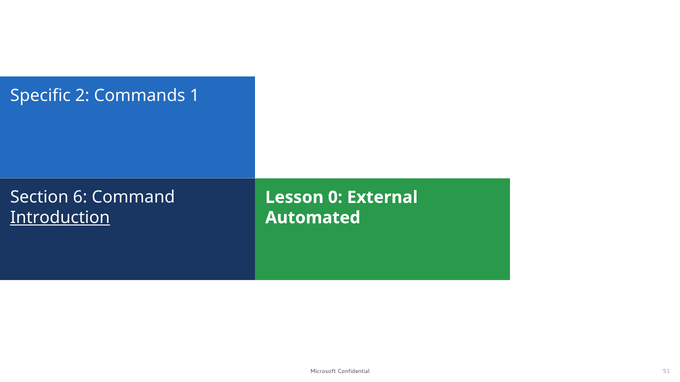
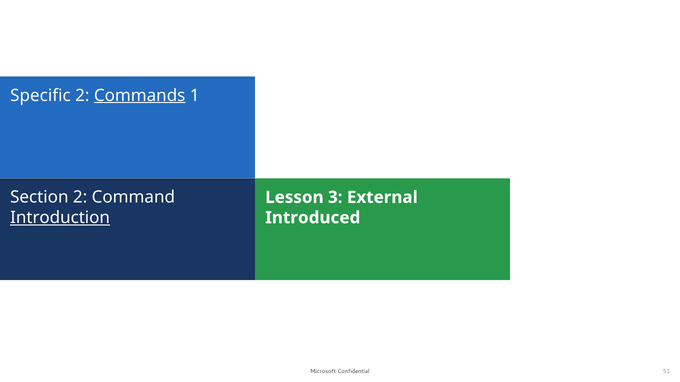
Commands underline: none -> present (140, 96)
Section 6: 6 -> 2 (80, 198)
0: 0 -> 3 (335, 198)
Automated: Automated -> Introduced (313, 218)
